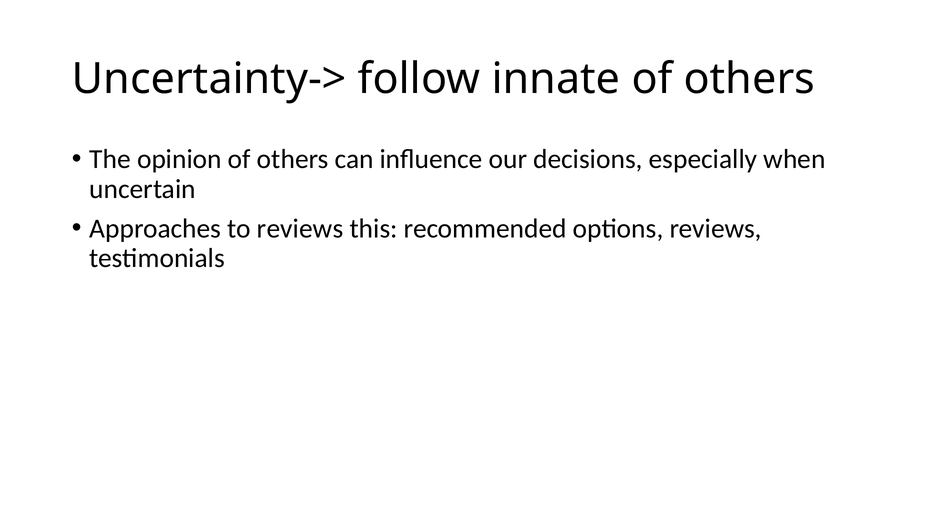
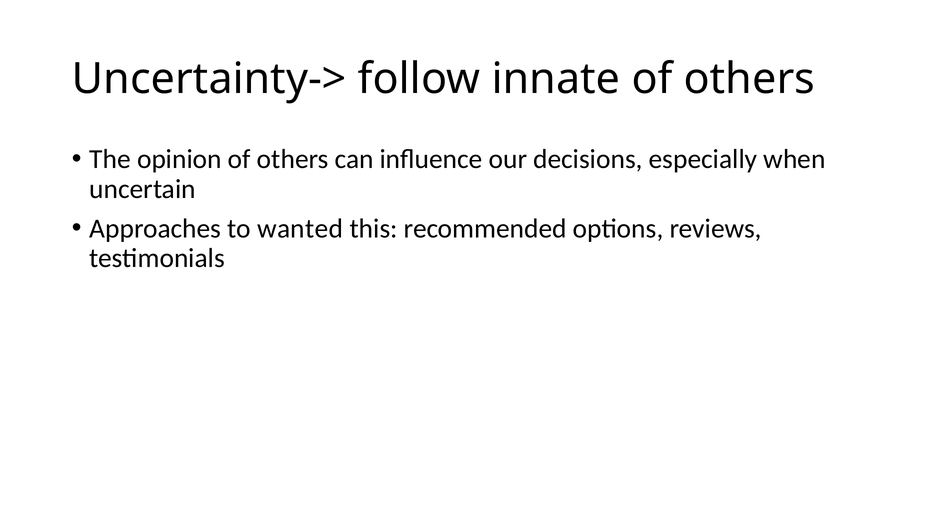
to reviews: reviews -> wanted (300, 228)
